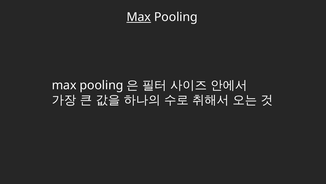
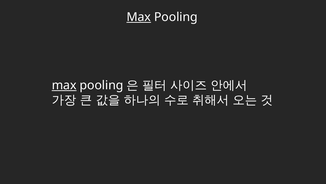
max underline: none -> present (64, 85)
